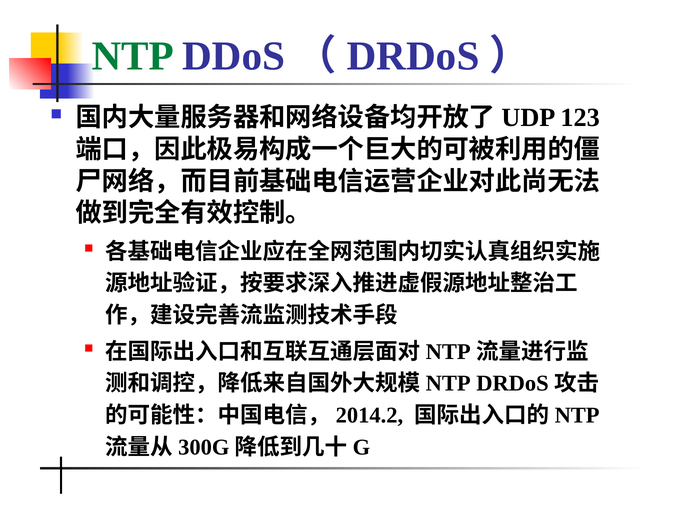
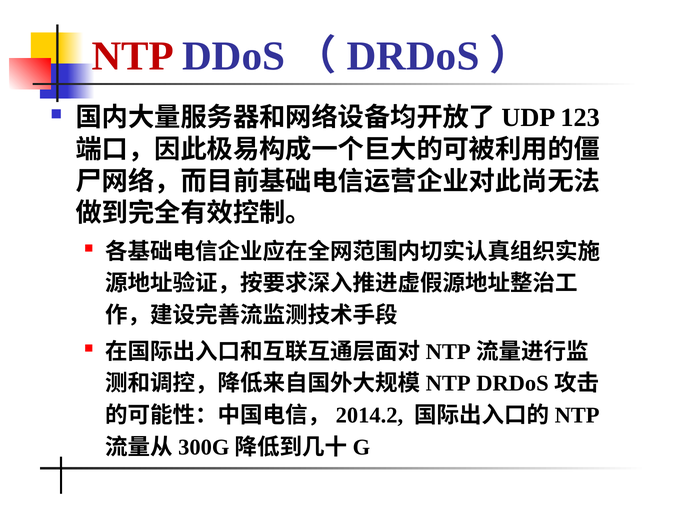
NTP colour: green -> red (133, 56)
